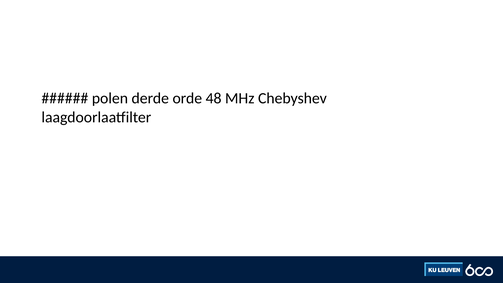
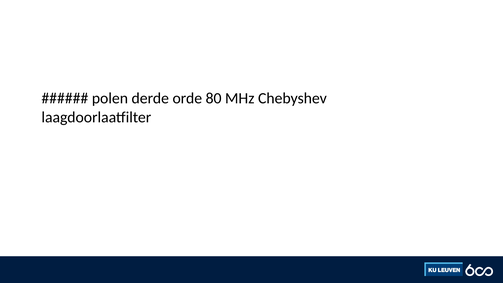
48: 48 -> 80 (214, 98)
